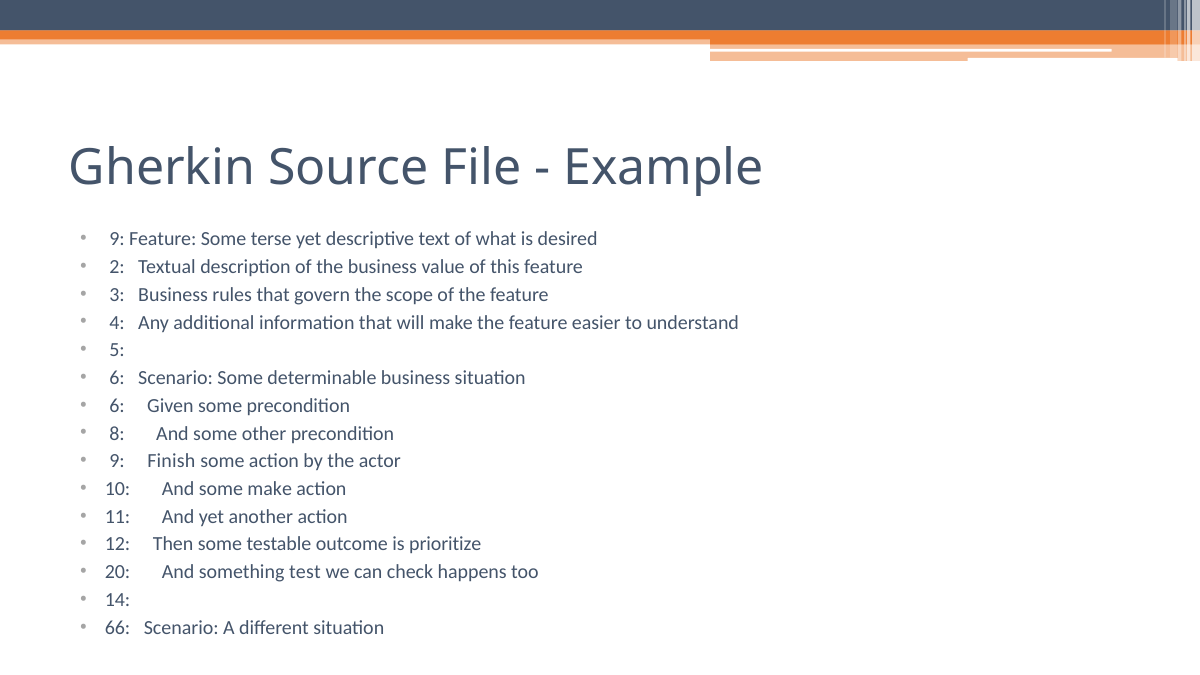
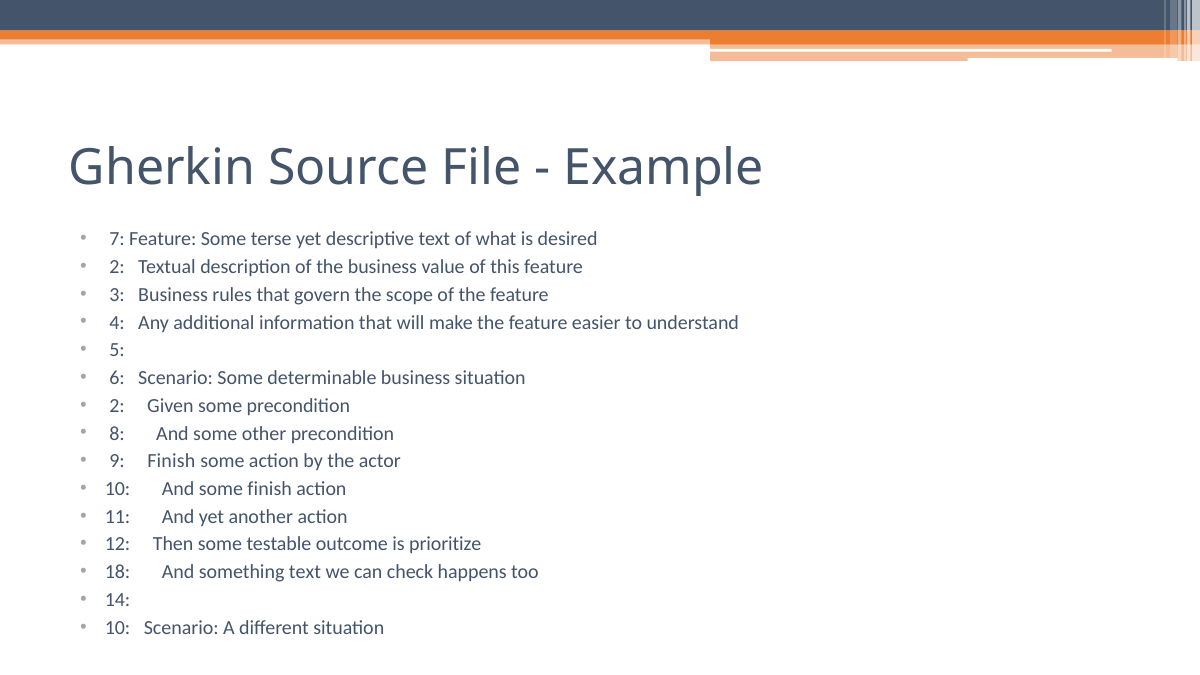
9: 9 -> 7 (117, 239)
6: 6 -> 2 (117, 406)
some make: make -> finish (270, 489)
20: 20 -> 18 (118, 572)
something test: test -> text (305, 572)
66: 66 -> 10 (118, 628)
